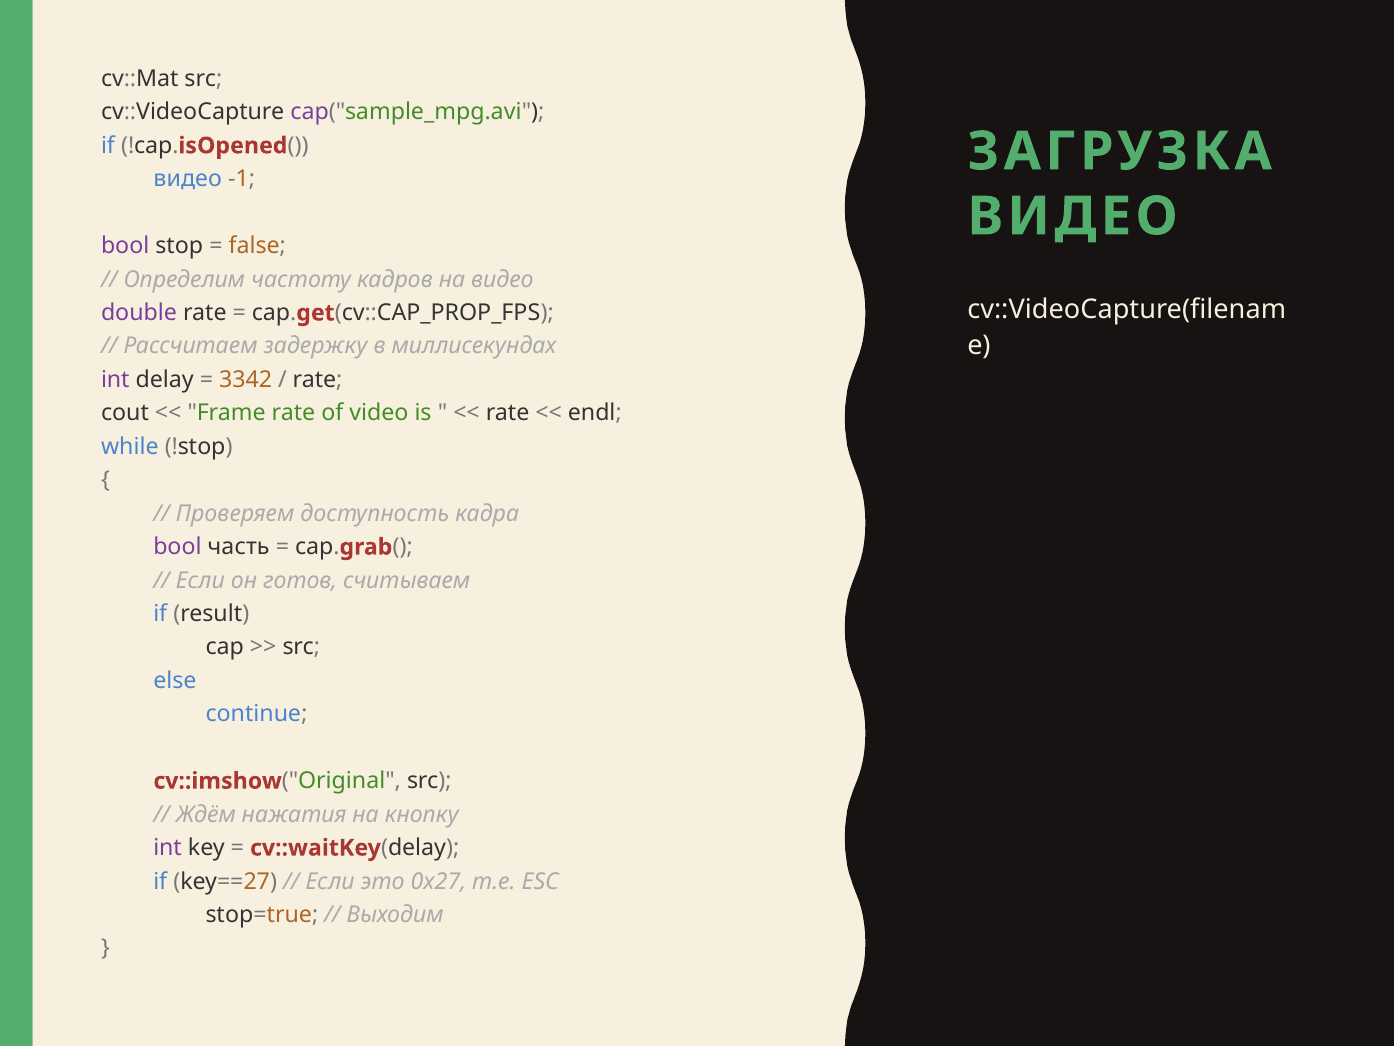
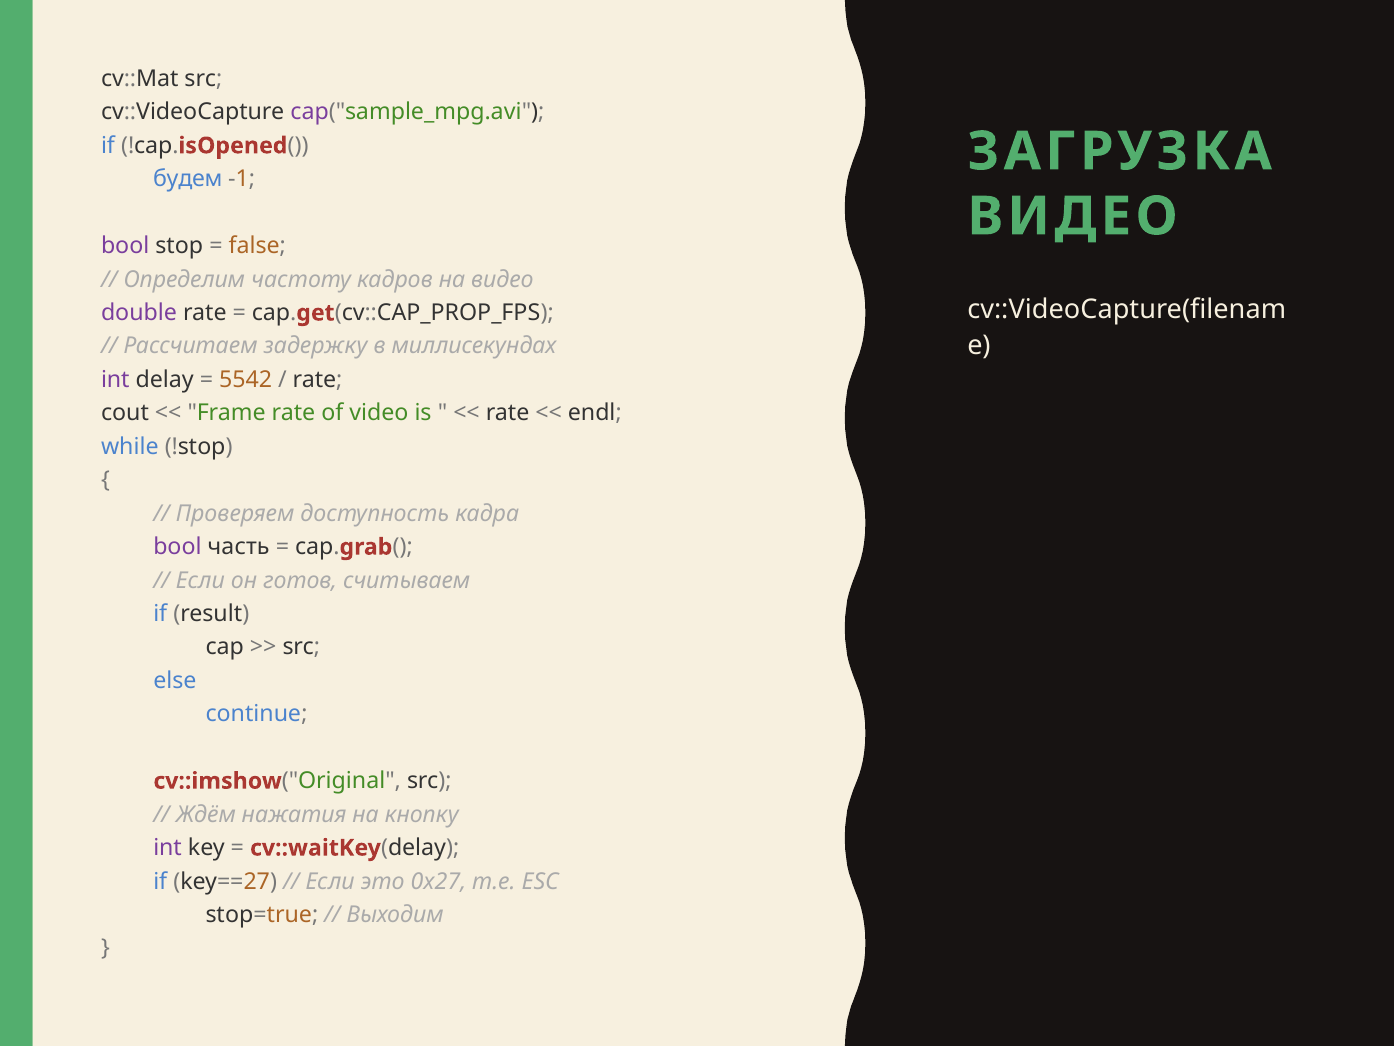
видео: видео -> будем (188, 179)
3342: 3342 -> 5542 (246, 380)
